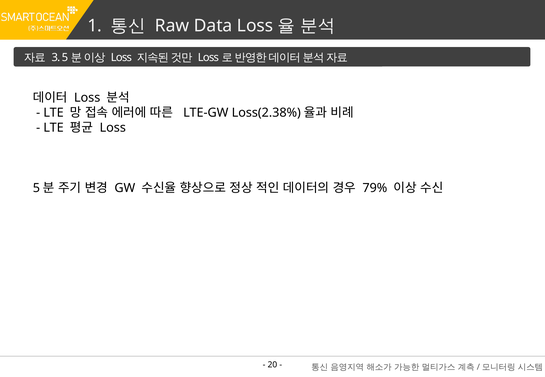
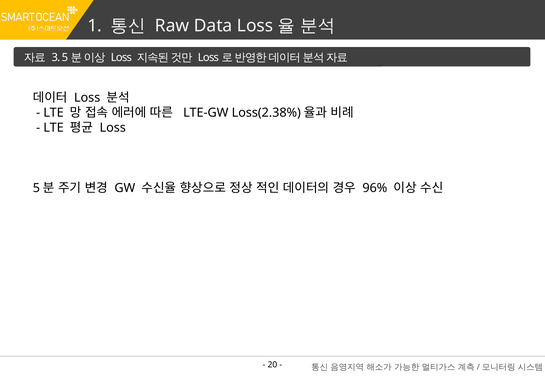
79%: 79% -> 96% (375, 188)
